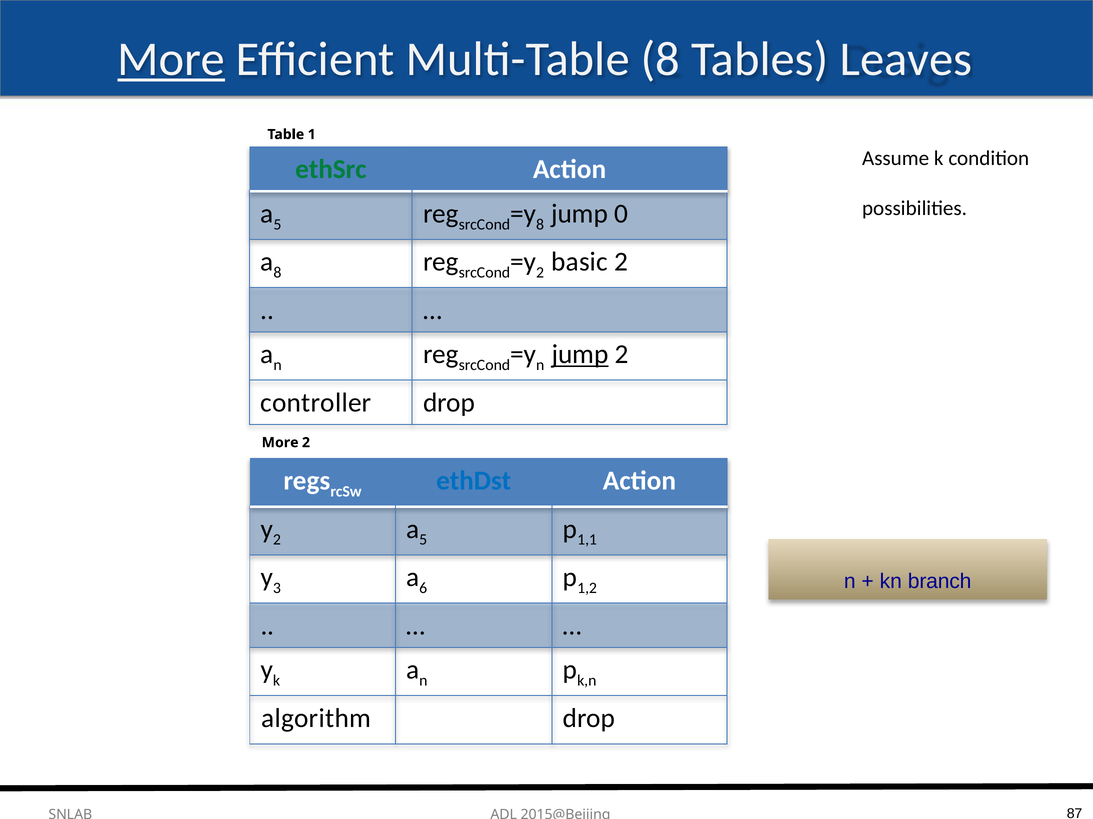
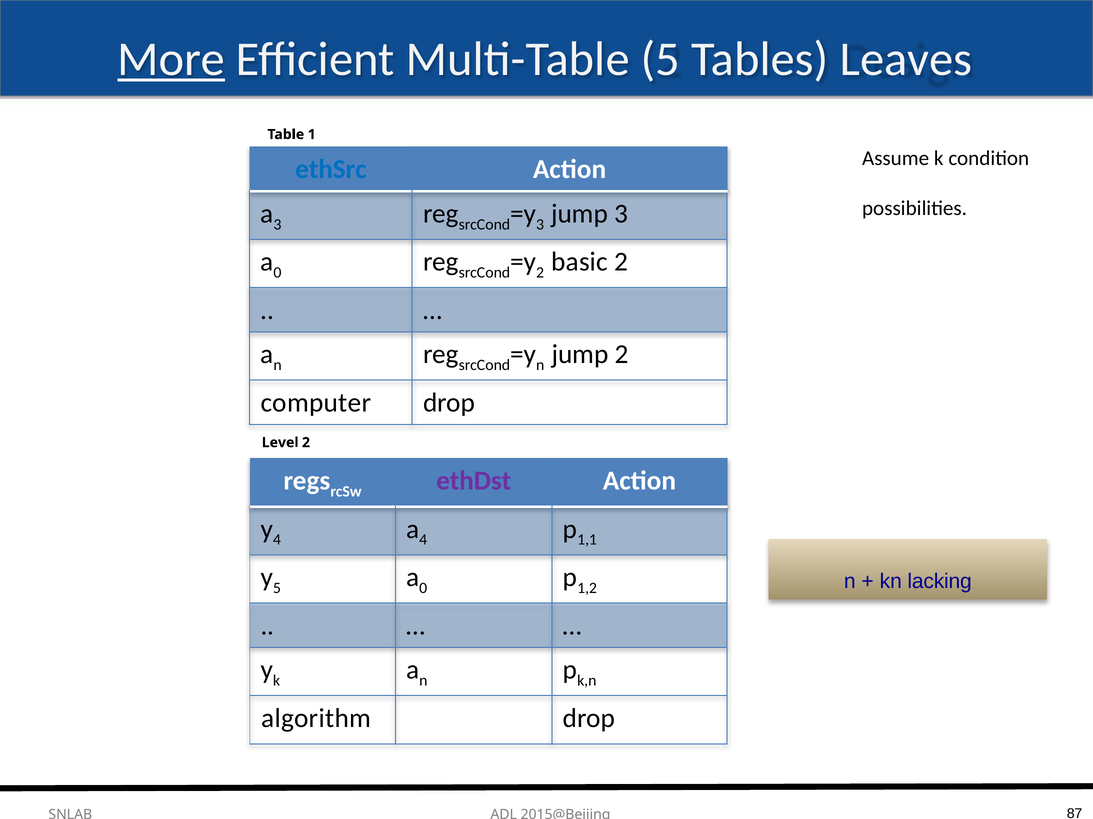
Multi-Table 8: 8 -> 5 (660, 59)
ethSrc colour: green -> blue (331, 170)
5: 5 -> 3 (277, 225)
8: 8 -> 3 (540, 225)
jump 0: 0 -> 3 (621, 214)
8: 8 -> 0 (277, 273)
jump underline: present -> none (580, 355)
controller: controller -> computer (316, 403)
More: More -> Level (280, 443)
ethDst colour: blue -> purple (474, 481)
2: 2 -> 4 (277, 540)
5: 5 -> 4 (423, 540)
3: 3 -> 5 (277, 589)
6: 6 -> 0 (423, 589)
branch: branch -> lacking (940, 582)
